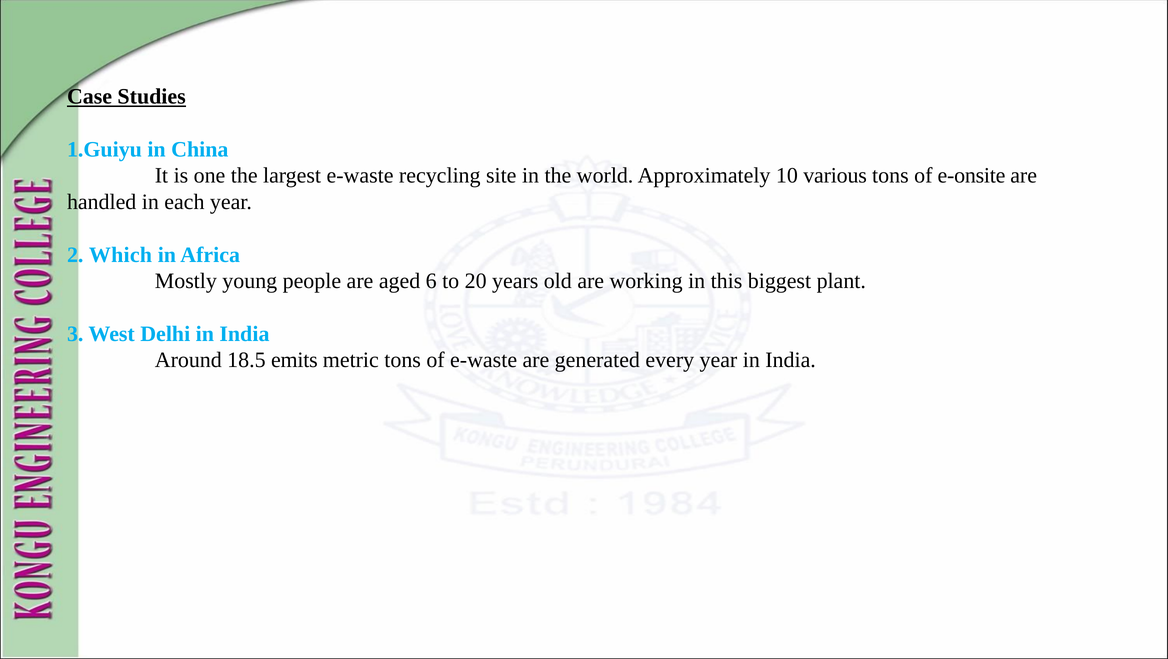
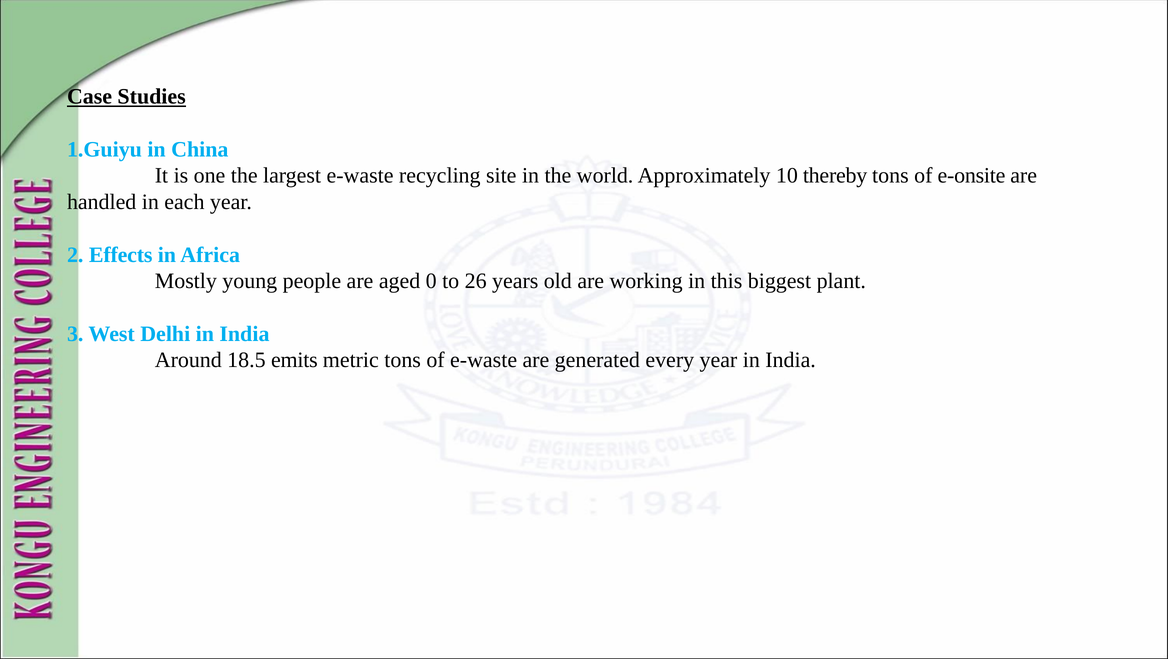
various: various -> thereby (835, 176)
Which: Which -> Effects (121, 255)
6: 6 -> 0 (431, 281)
20: 20 -> 26 (476, 281)
